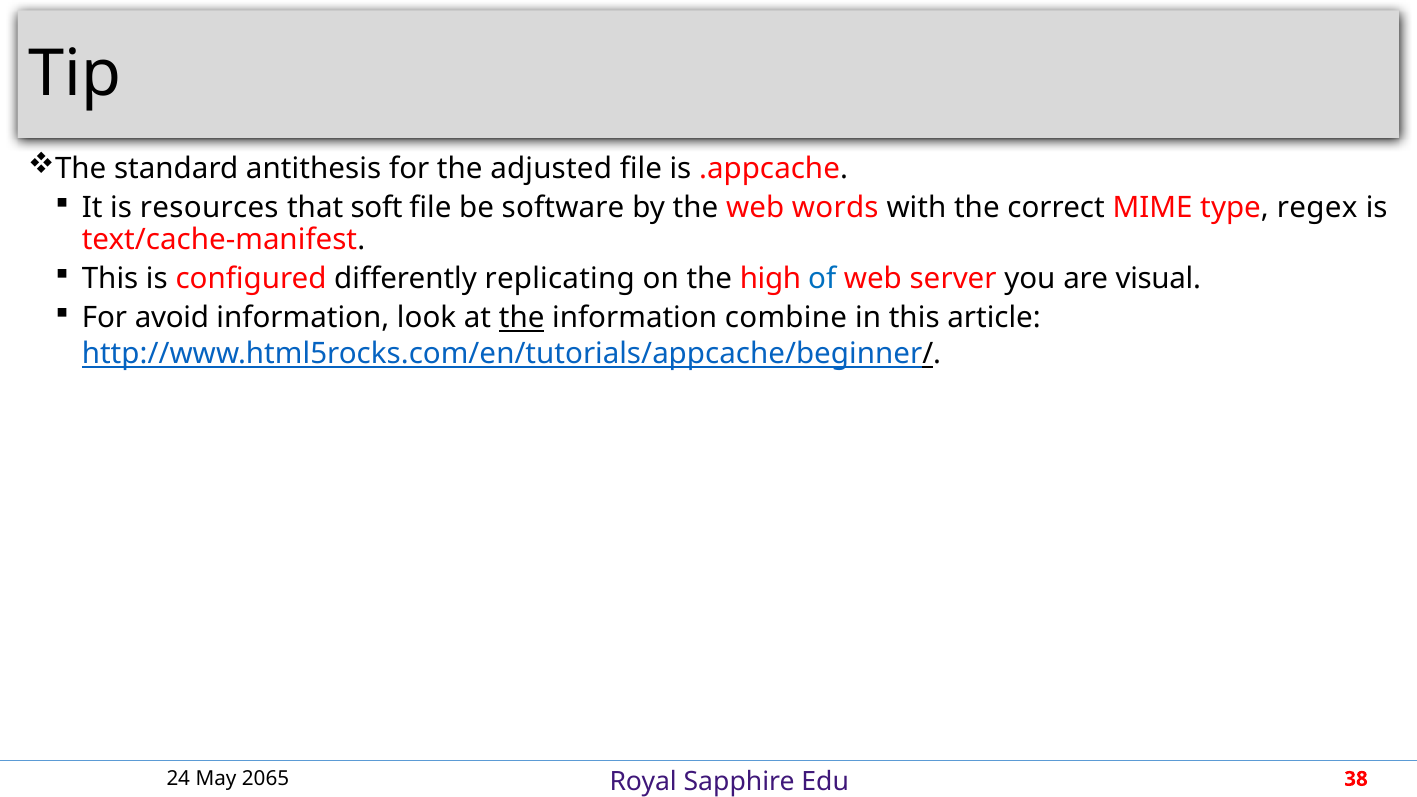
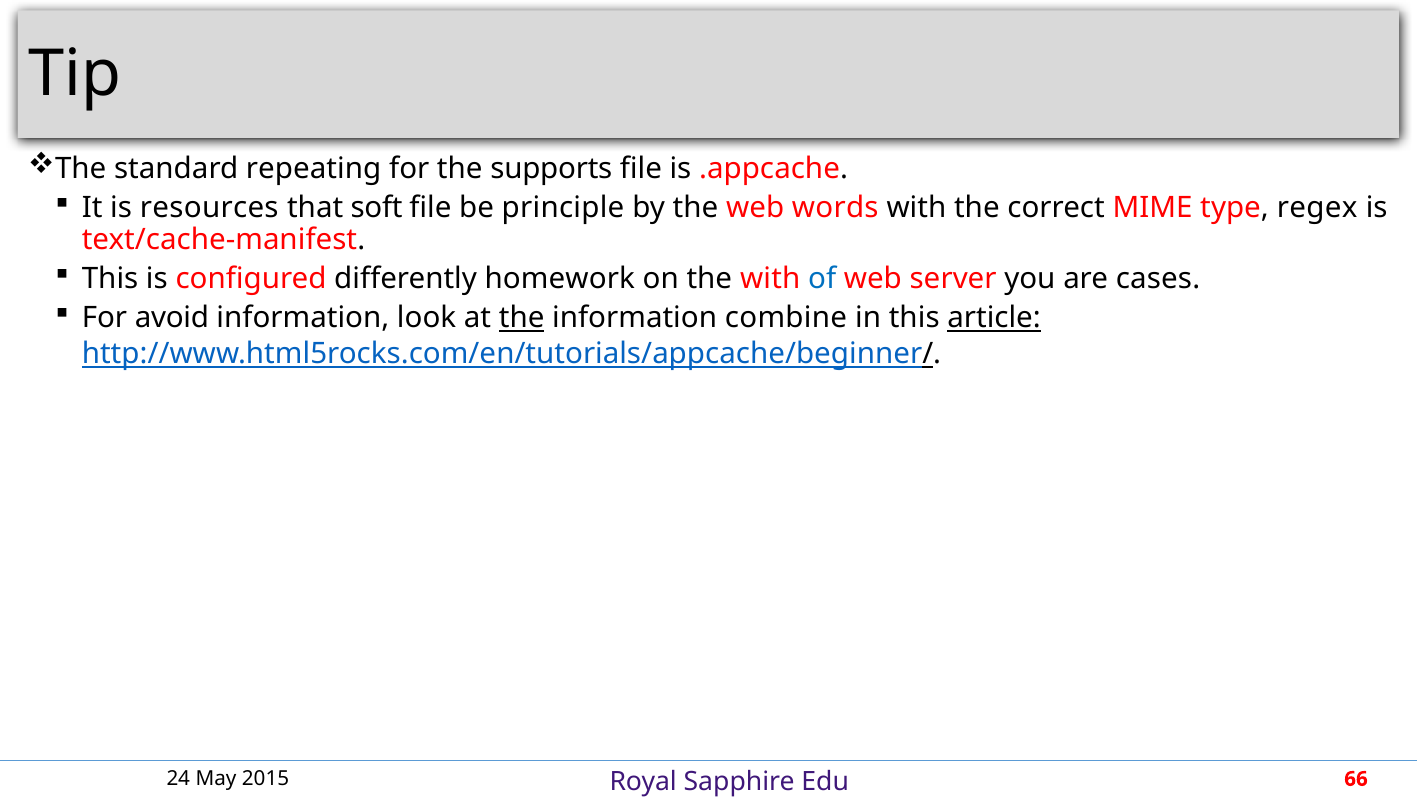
antithesis: antithesis -> repeating (314, 168)
adjusted: adjusted -> supports (551, 168)
software: software -> principle (563, 208)
replicating: replicating -> homework (560, 279)
the high: high -> with (770, 279)
visual: visual -> cases (1158, 279)
article underline: none -> present (994, 318)
2065: 2065 -> 2015 (266, 779)
38: 38 -> 66 (1356, 779)
